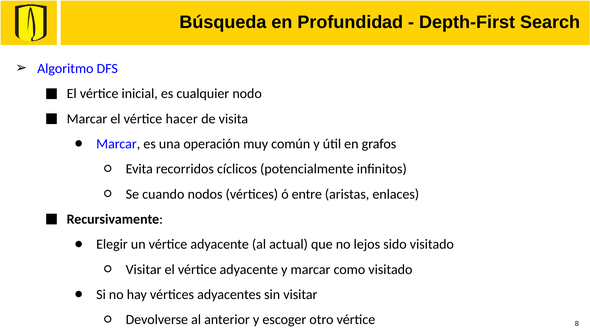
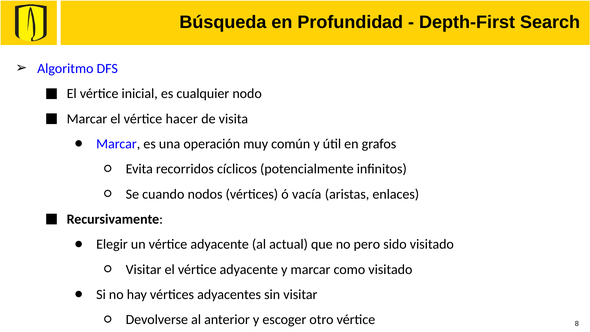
entre: entre -> vacía (307, 194)
lejos: lejos -> pero (367, 244)
